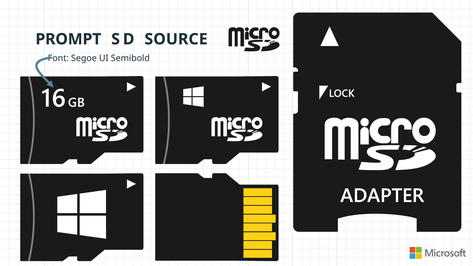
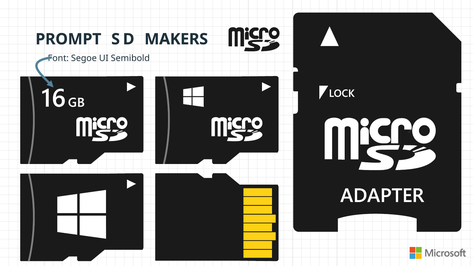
SOURCE: SOURCE -> MAKERS (176, 39)
